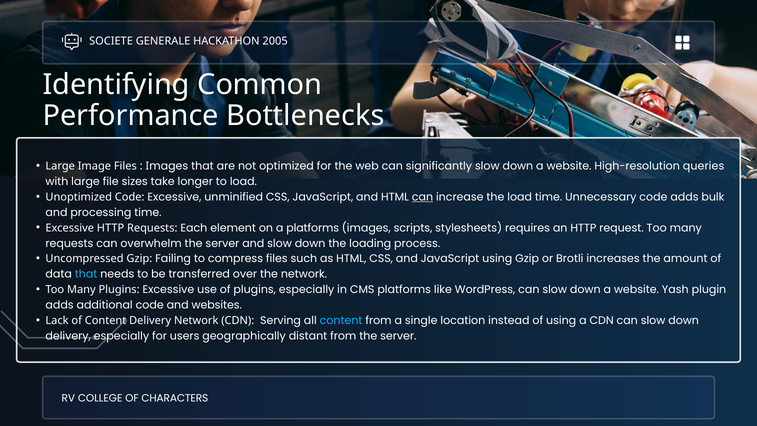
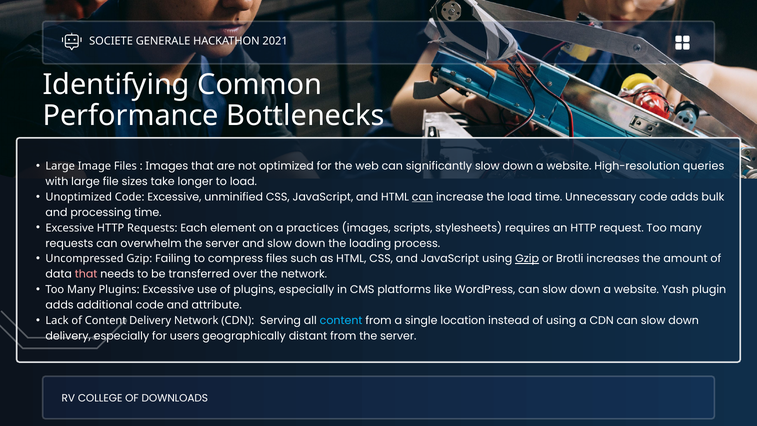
2005: 2005 -> 2021 (275, 41)
a platforms: platforms -> practices (313, 228)
Gzip underline: none -> present (527, 259)
that colour: light blue -> pink (86, 274)
websites: websites -> attribute (217, 305)
CHARACTERS: CHARACTERS -> DOWNLOADS (175, 398)
